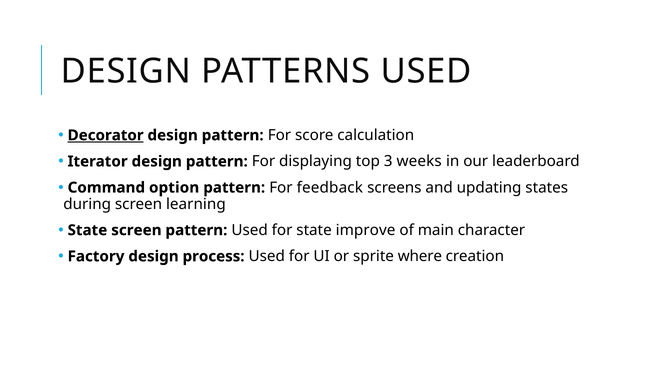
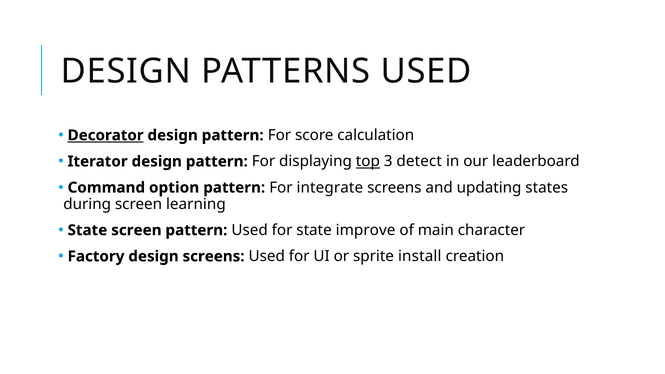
top underline: none -> present (368, 161)
weeks: weeks -> detect (419, 161)
feedback: feedback -> integrate (330, 188)
design process: process -> screens (214, 256)
where: where -> install (420, 256)
